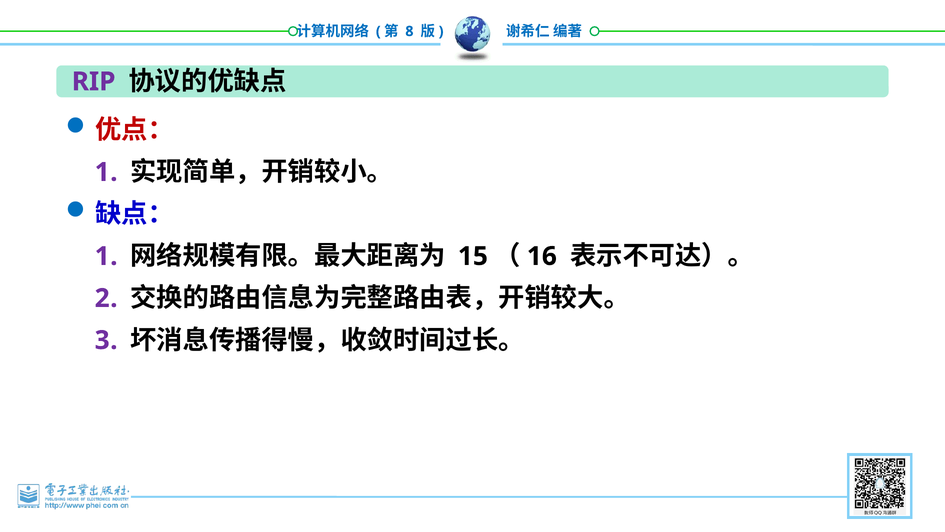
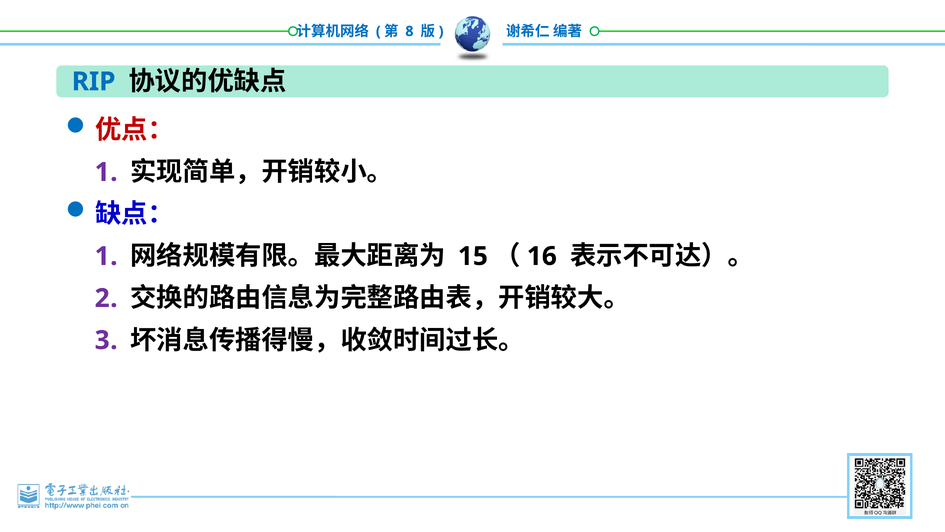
RIP colour: purple -> blue (94, 82)
